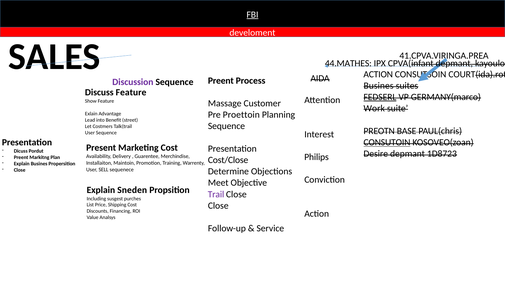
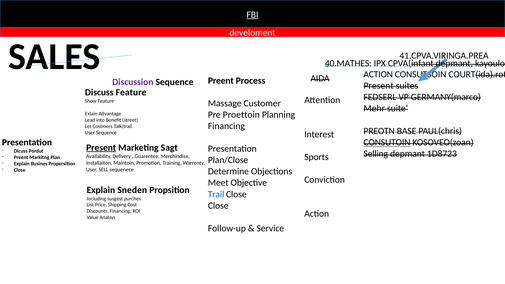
44.MATHES: 44.MATHES -> 40.MATHES (348, 63)
Busines: Busines -> Present (379, 86)
FEDSERL underline: present -> none (380, 97)
Work: Work -> Mehr (374, 108)
Sequence: Sequence -> Financing (226, 126)
Present underline: none -> present (101, 148)
Marketing Cost: Cost -> Sagt (169, 148)
Desire: Desire -> Selling (376, 154)
Philips: Philips -> Sports (316, 157)
Cost/Close: Cost/Close -> Plan/Close (228, 160)
Trail colour: purple -> blue (216, 194)
